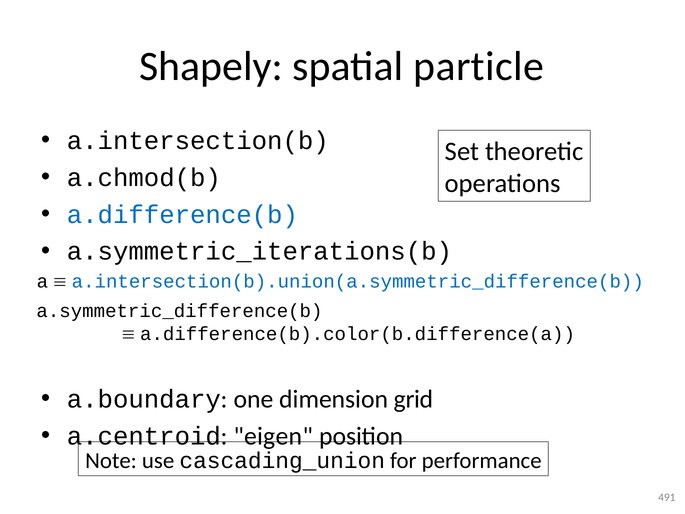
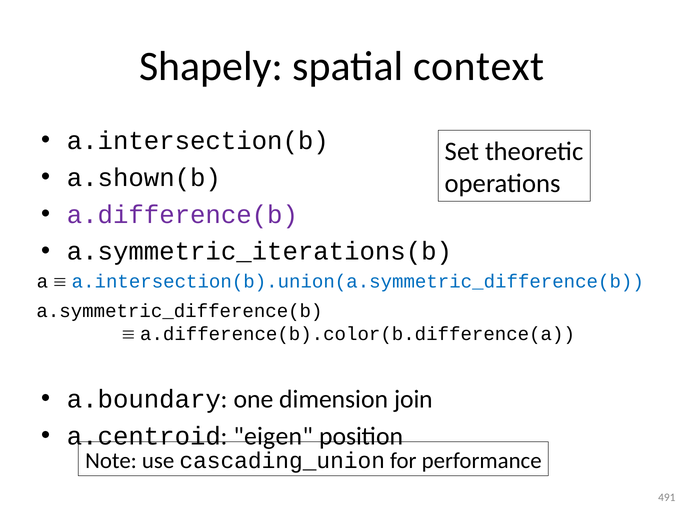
particle: particle -> context (479, 66)
a.chmod(b: a.chmod(b -> a.shown(b (144, 177)
a.difference(b colour: blue -> purple (182, 214)
grid: grid -> join (413, 399)
